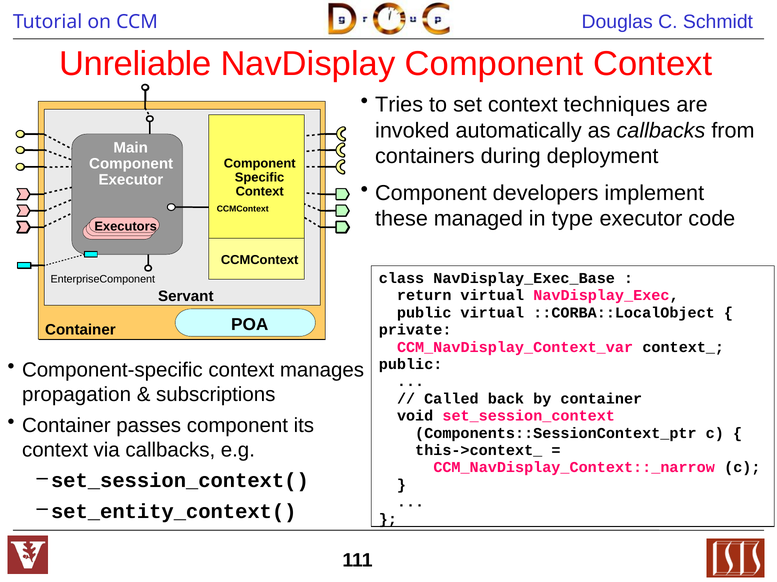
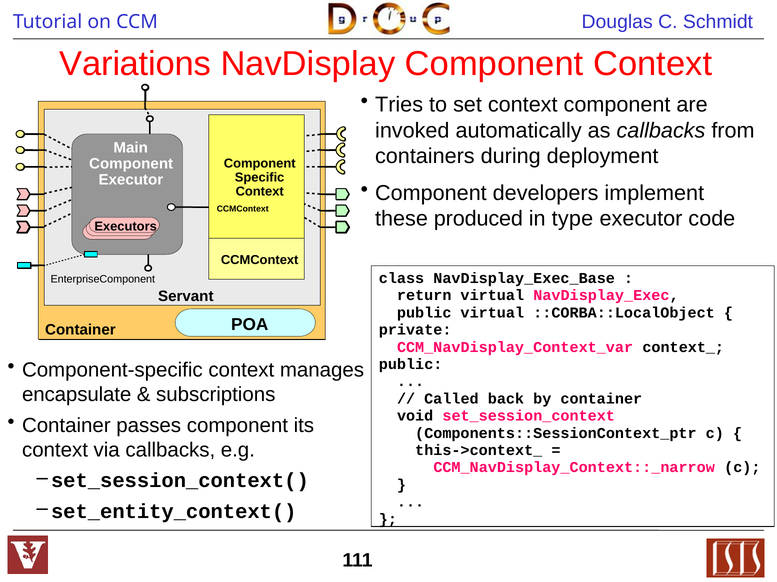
Unreliable: Unreliable -> Variations (135, 64)
context techniques: techniques -> component (617, 105)
managed: managed -> produced (478, 219)
propagation: propagation -> encapsulate (77, 395)
